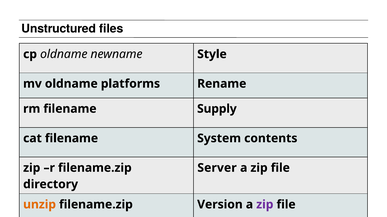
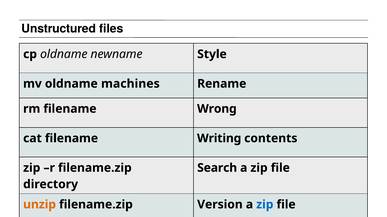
platforms: platforms -> machines (130, 84)
Supply: Supply -> Wrong (217, 109)
System: System -> Writing (219, 138)
Server: Server -> Search (217, 168)
zip colour: purple -> blue (265, 205)
